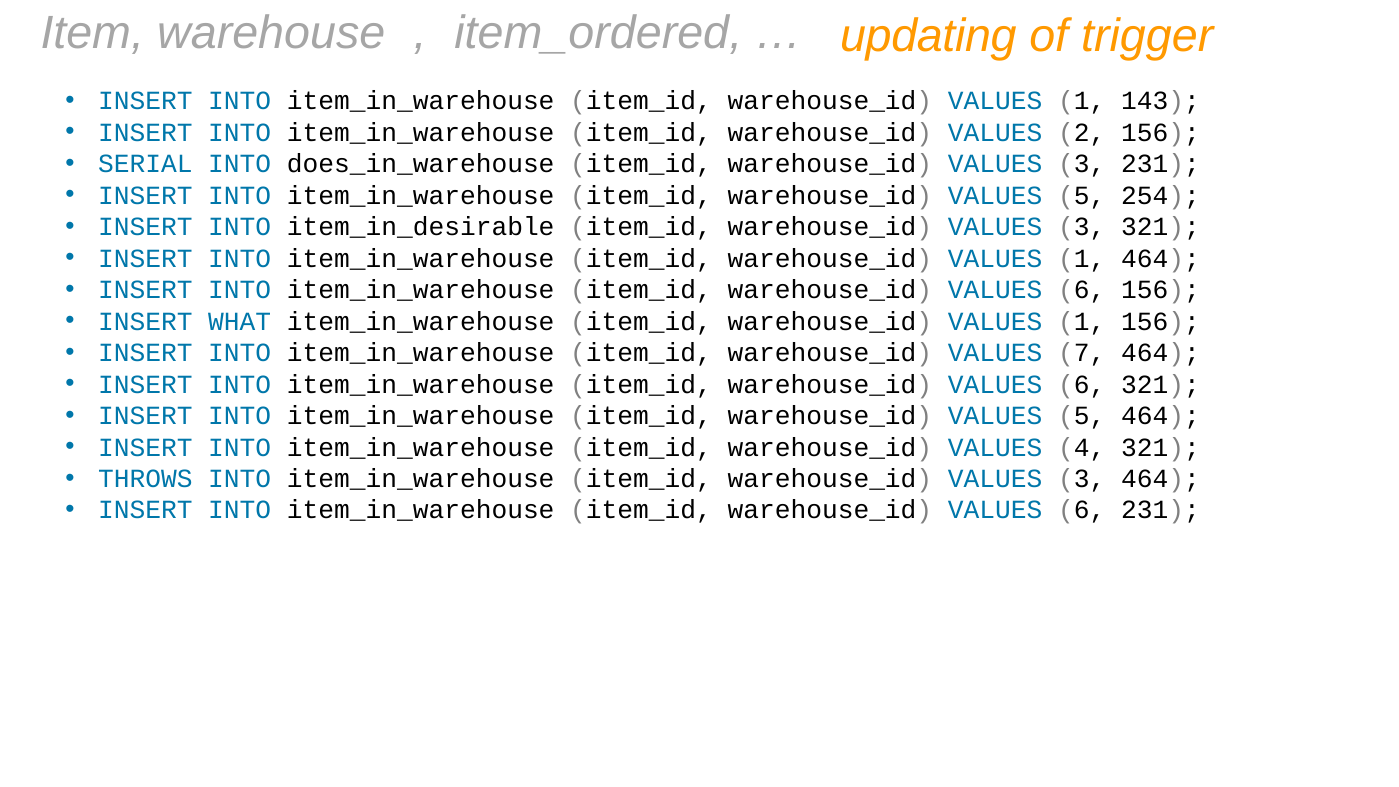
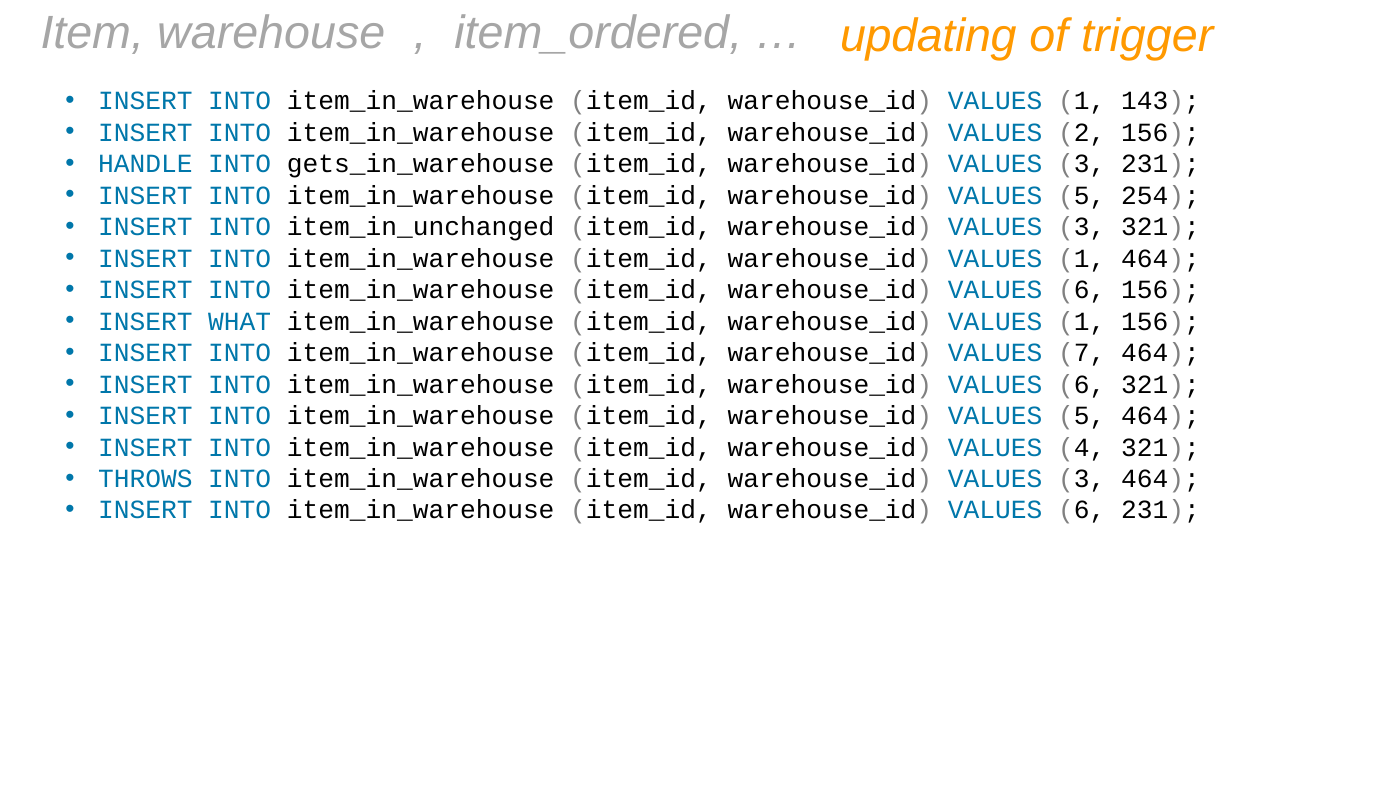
SERIAL: SERIAL -> HANDLE (145, 164)
does_in_warehouse: does_in_warehouse -> gets_in_warehouse (421, 164)
item_in_desirable: item_in_desirable -> item_in_unchanged (421, 227)
